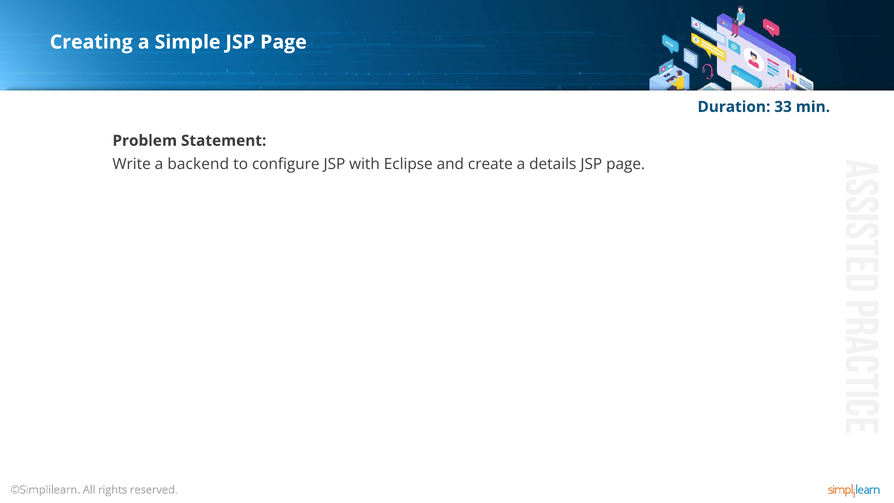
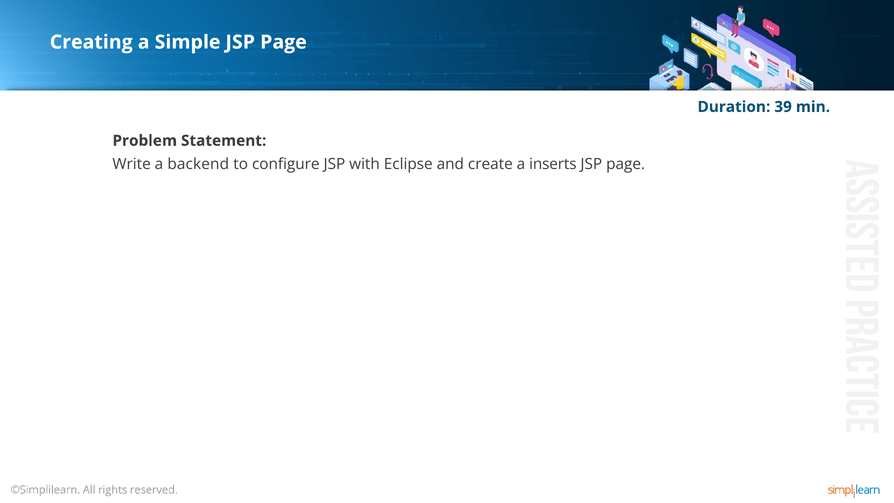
33: 33 -> 39 (783, 107)
details: details -> inserts (553, 164)
